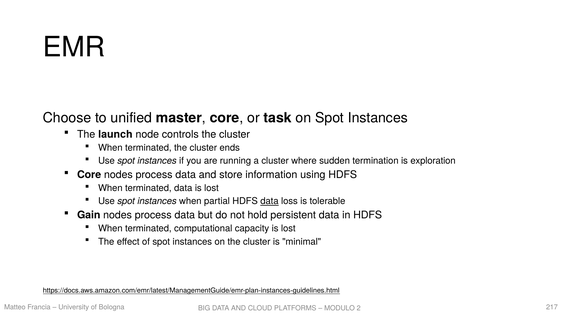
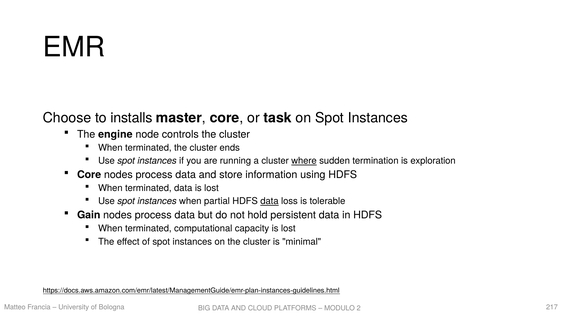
unified: unified -> installs (131, 118)
launch: launch -> engine (115, 134)
where underline: none -> present (304, 161)
